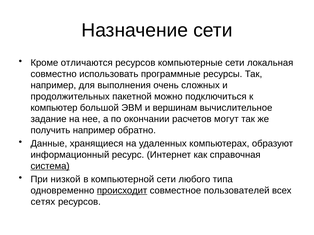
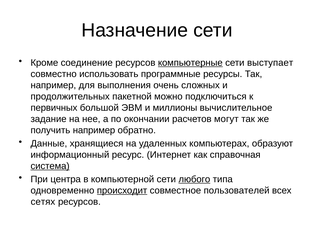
отличаются: отличаются -> соединение (87, 63)
компьютерные underline: none -> present (190, 63)
локальная: локальная -> выступает (270, 63)
компьютер: компьютер -> первичных (54, 108)
вершинам: вершинам -> миллионы (175, 108)
низкой: низкой -> центра (66, 180)
любого underline: none -> present (194, 180)
